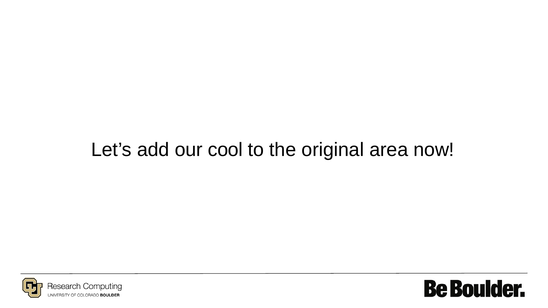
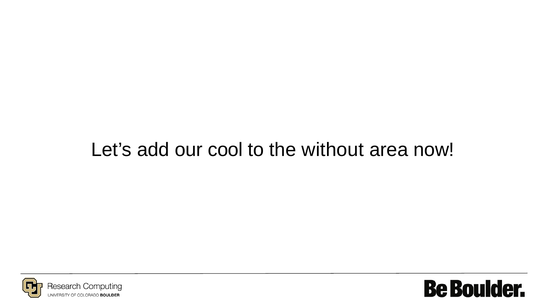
original: original -> without (333, 150)
